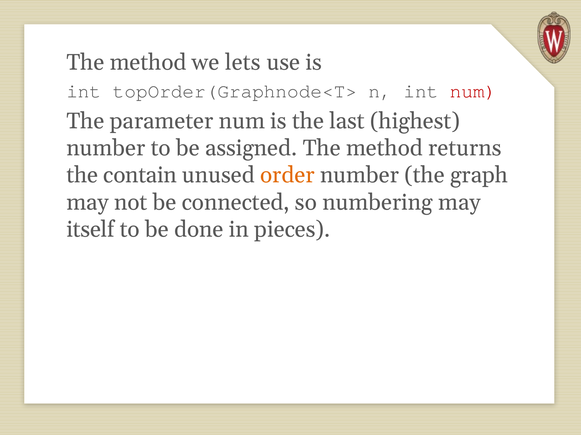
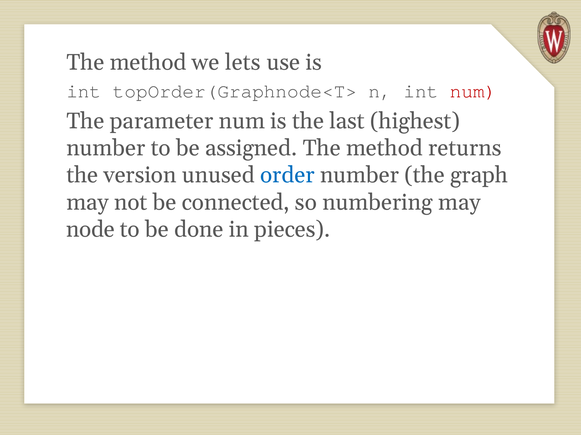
contain: contain -> version (140, 175)
order colour: orange -> blue (287, 175)
itself: itself -> node (90, 230)
